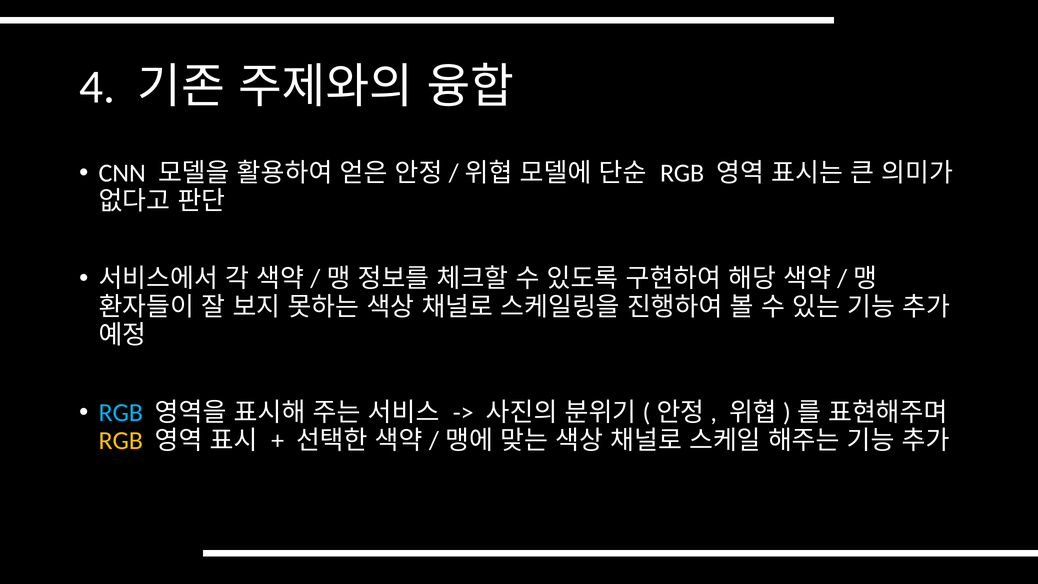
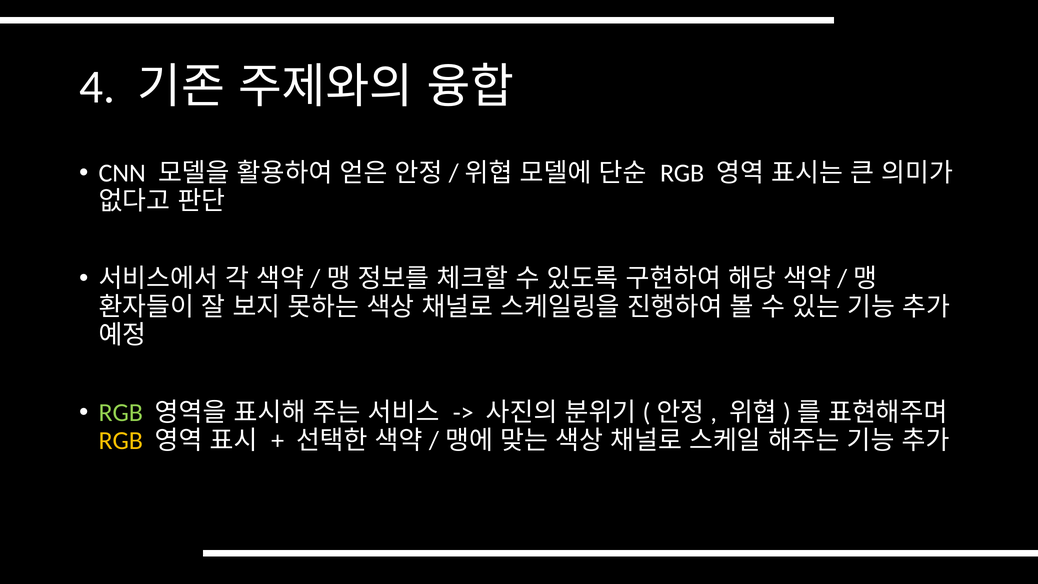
RGB colour: light blue -> light green (121, 413)
